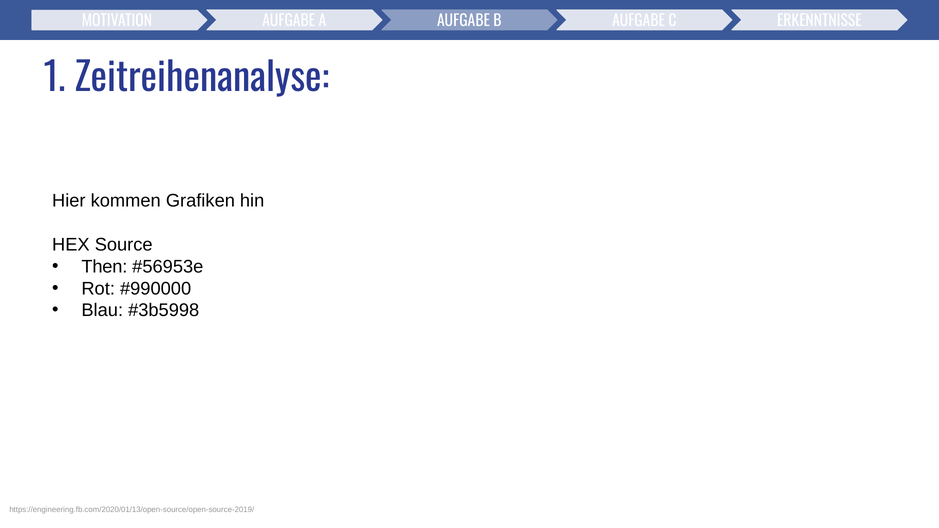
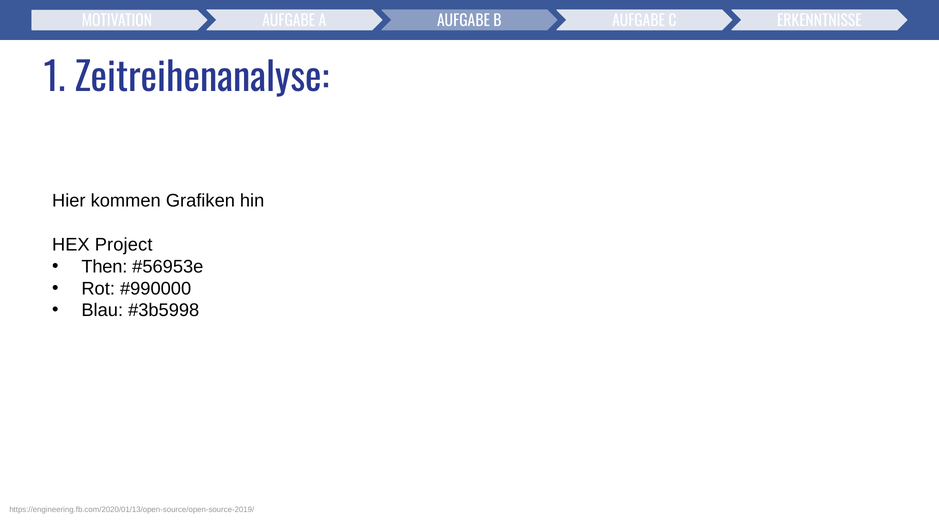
Source: Source -> Project (124, 245)
